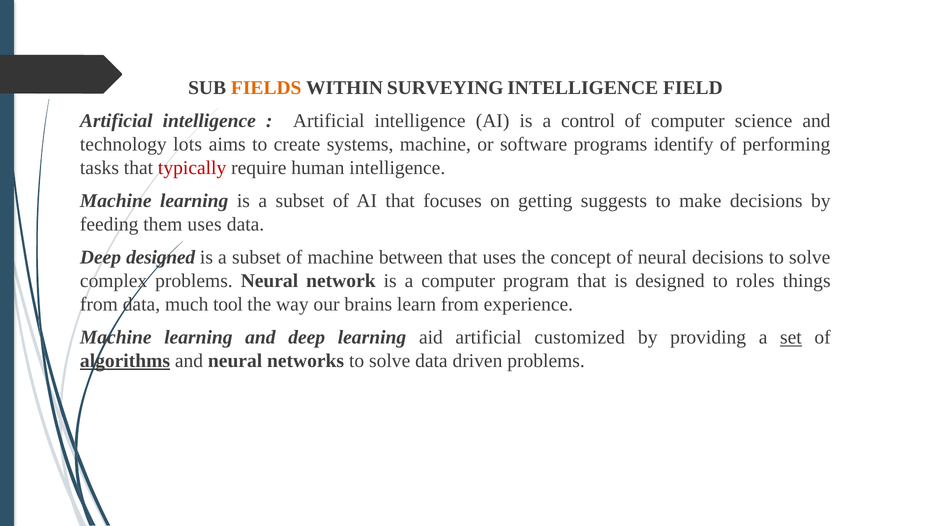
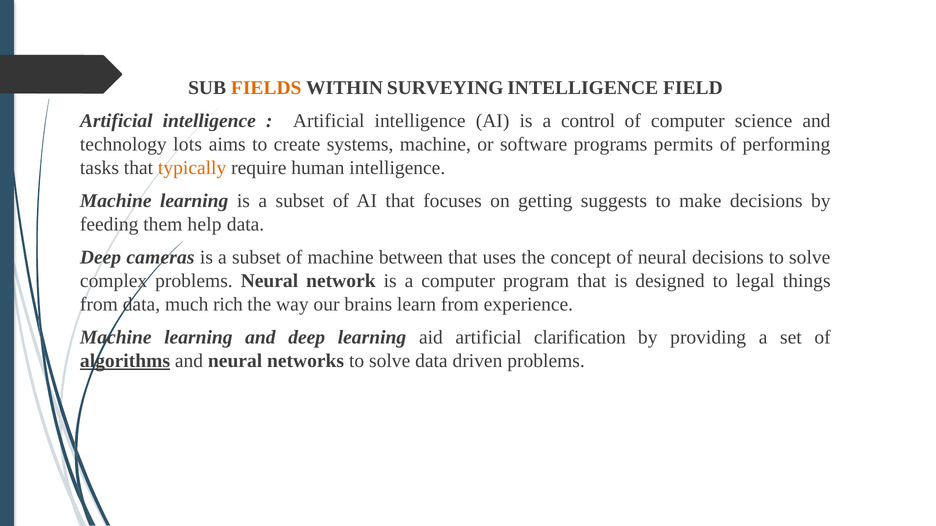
identify: identify -> permits (683, 145)
typically colour: red -> orange (192, 168)
them uses: uses -> help (205, 225)
Deep designed: designed -> cameras (160, 258)
roles: roles -> legal (755, 281)
tool: tool -> rich (228, 305)
customized: customized -> clarification (580, 338)
set underline: present -> none (791, 338)
